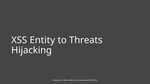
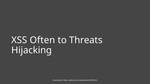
Entity: Entity -> Often (42, 40)
